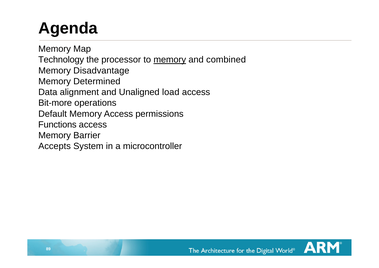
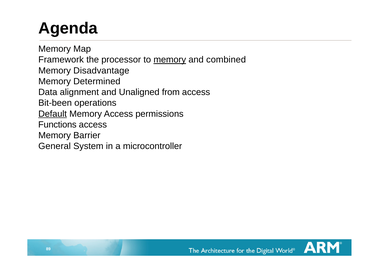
Technology: Technology -> Framework (61, 60)
load: load -> from (171, 92)
Bit-more: Bit-more -> Bit-been (55, 103)
Default underline: none -> present (53, 114)
Accepts: Accepts -> General (55, 146)
